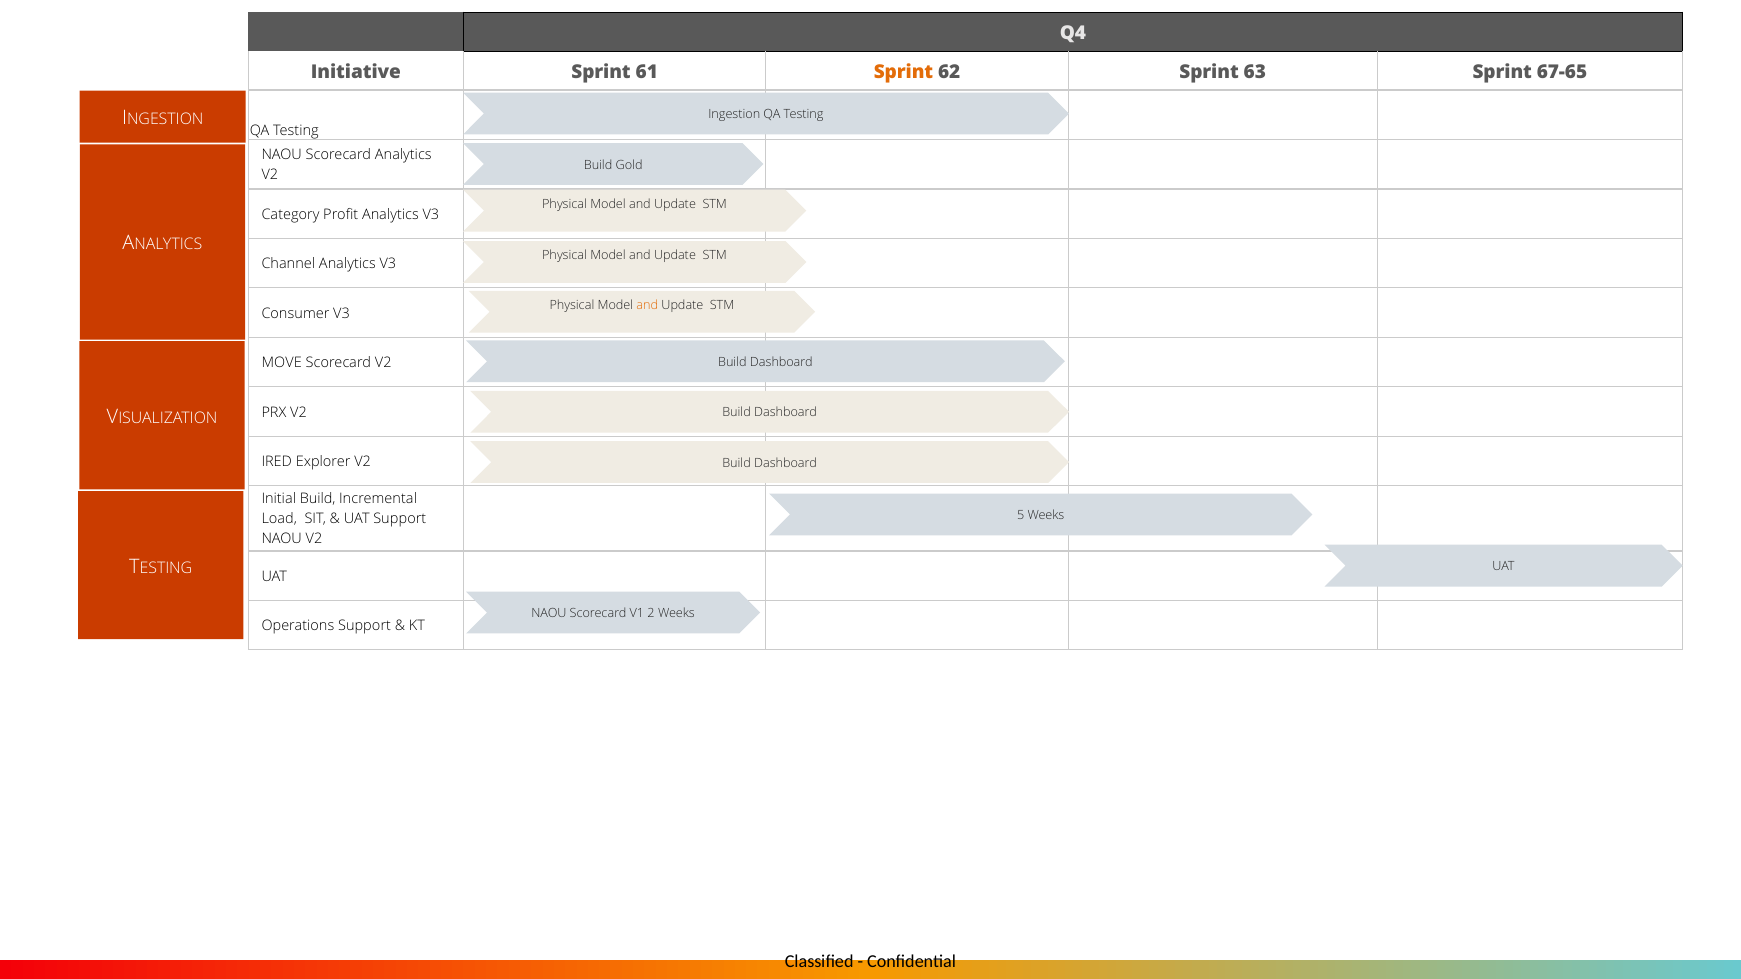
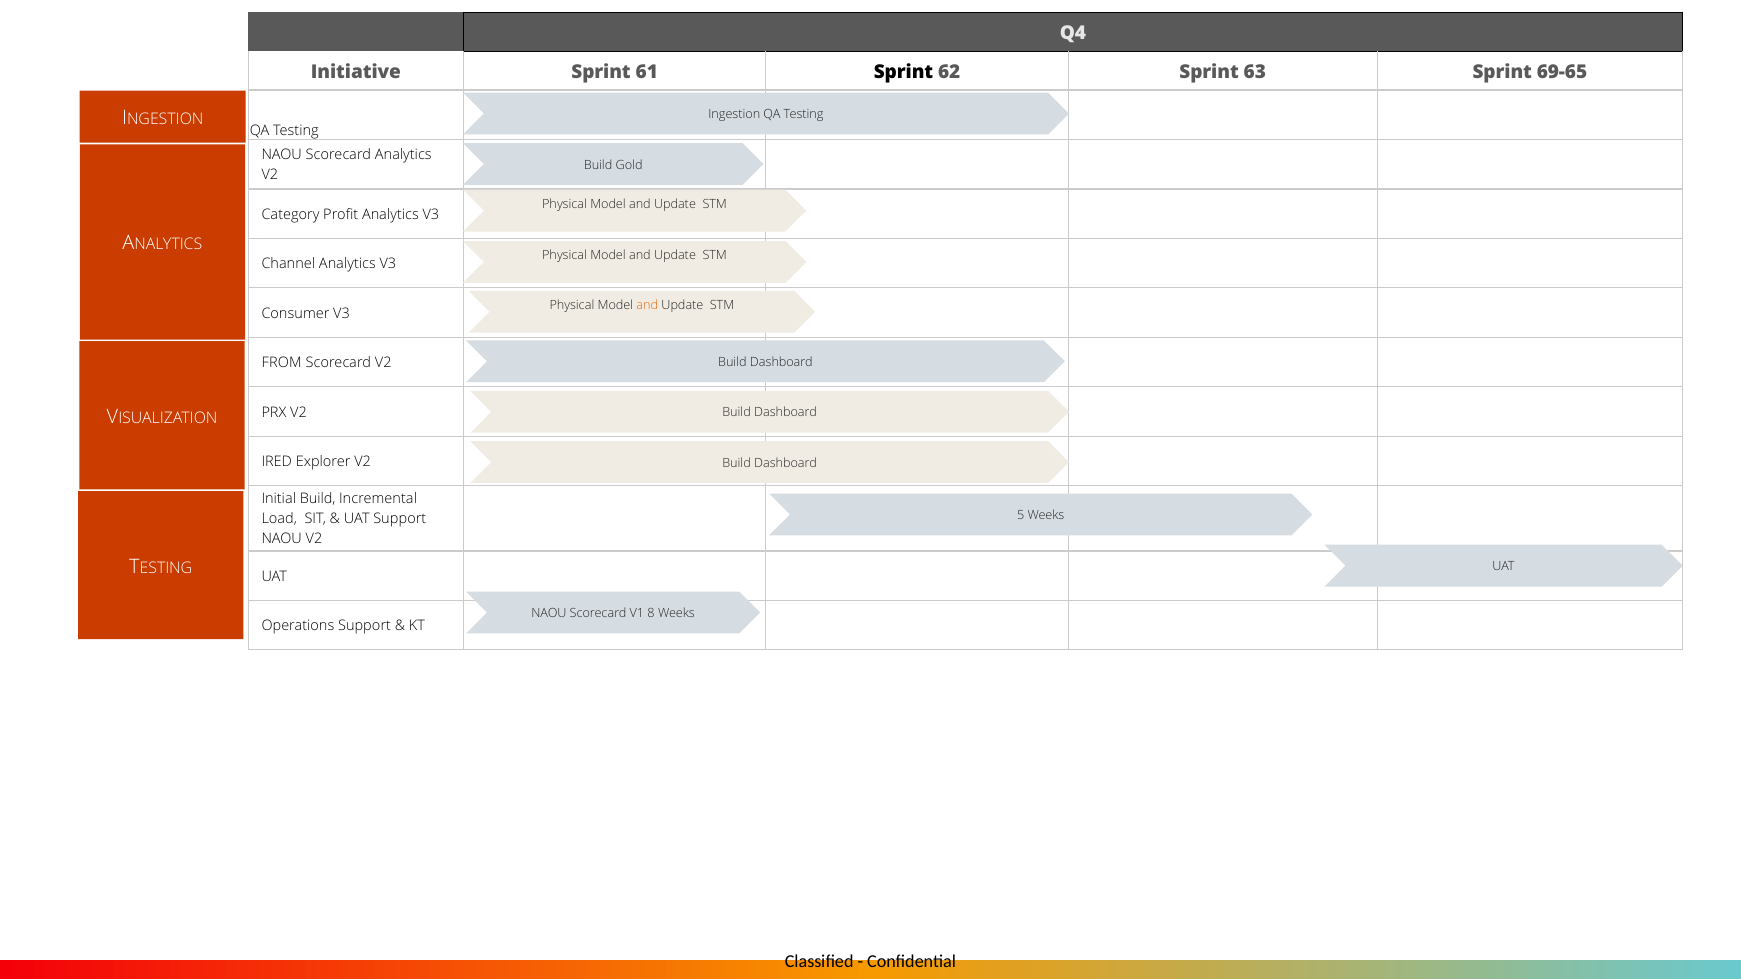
Sprint colour: orange -> black (903, 72)
67-65: 67-65 -> 69-65 (1562, 72)
MOVE: MOVE -> FROM (282, 363)
2: 2 -> 8 (651, 614)
